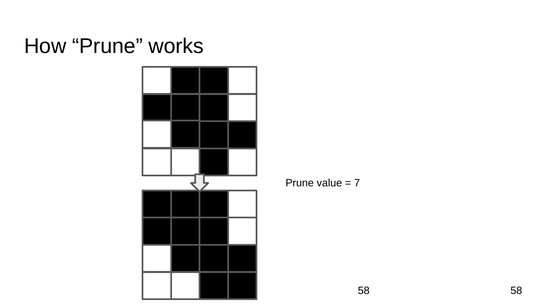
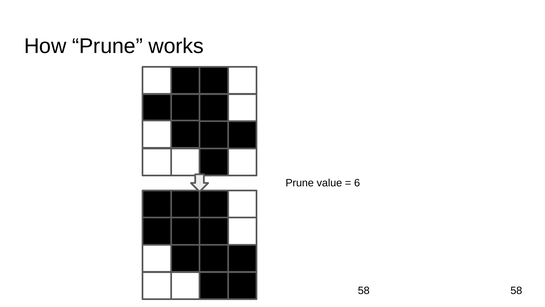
7: 7 -> 6 (357, 183)
